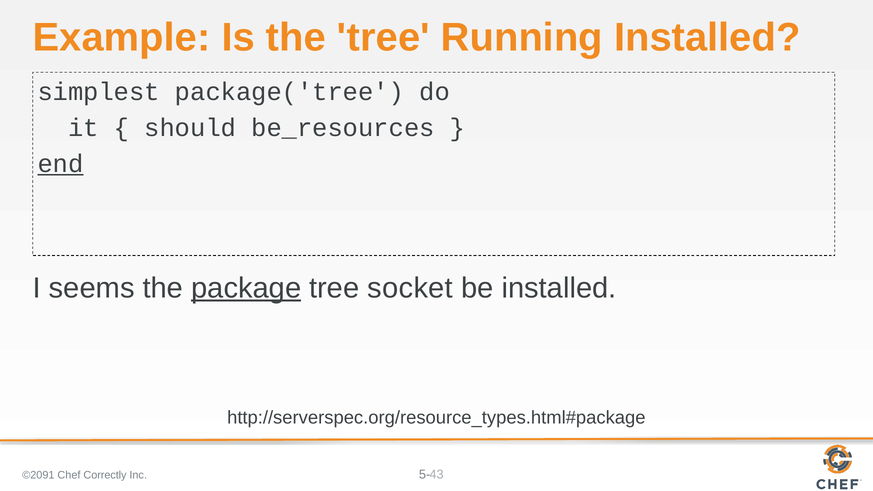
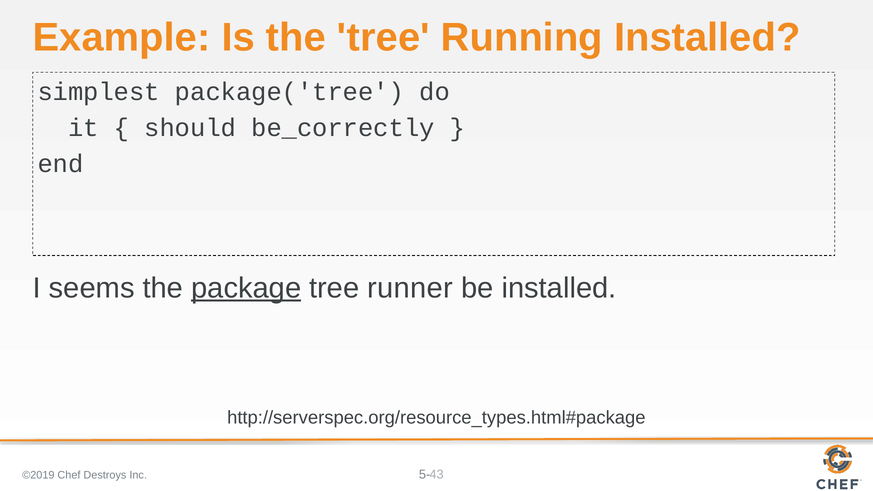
be_resources: be_resources -> be_correctly (343, 128)
end underline: present -> none (61, 164)
socket: socket -> runner (410, 288)
©2091: ©2091 -> ©2019 (38, 475)
Correctly: Correctly -> Destroys (105, 475)
